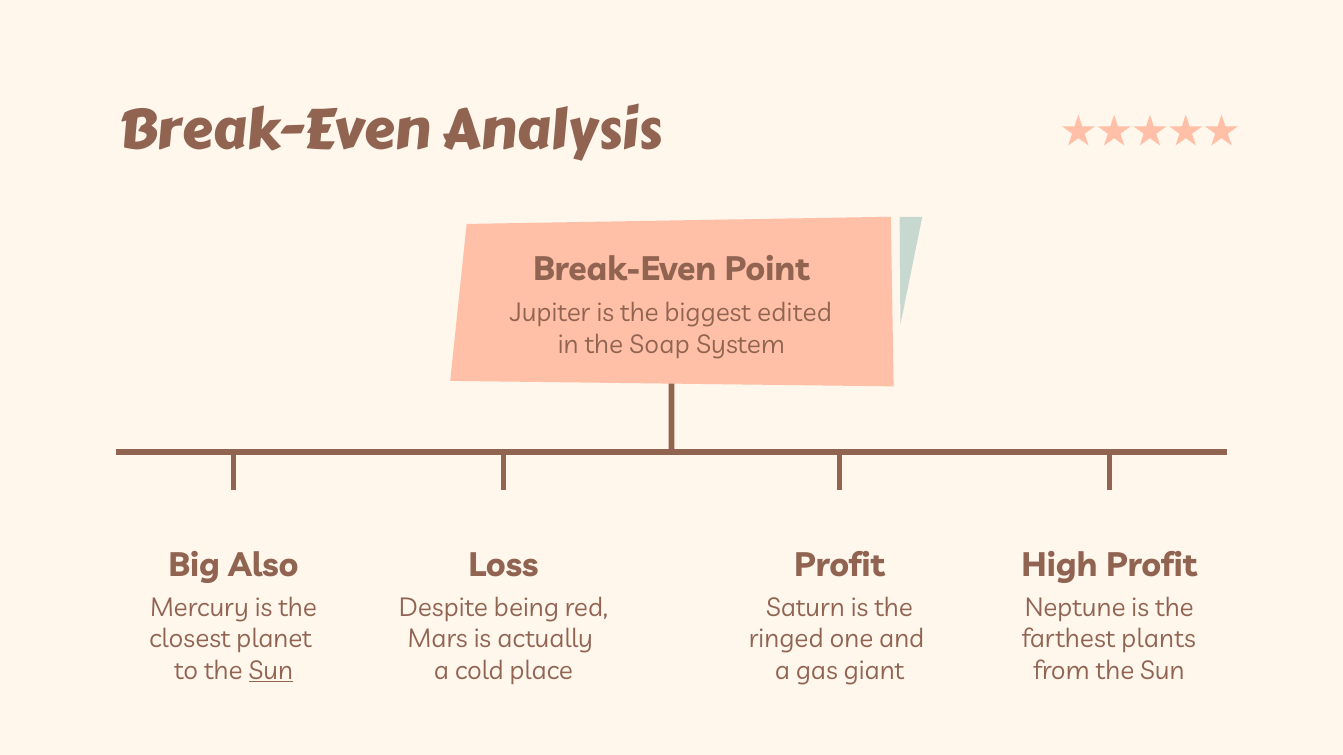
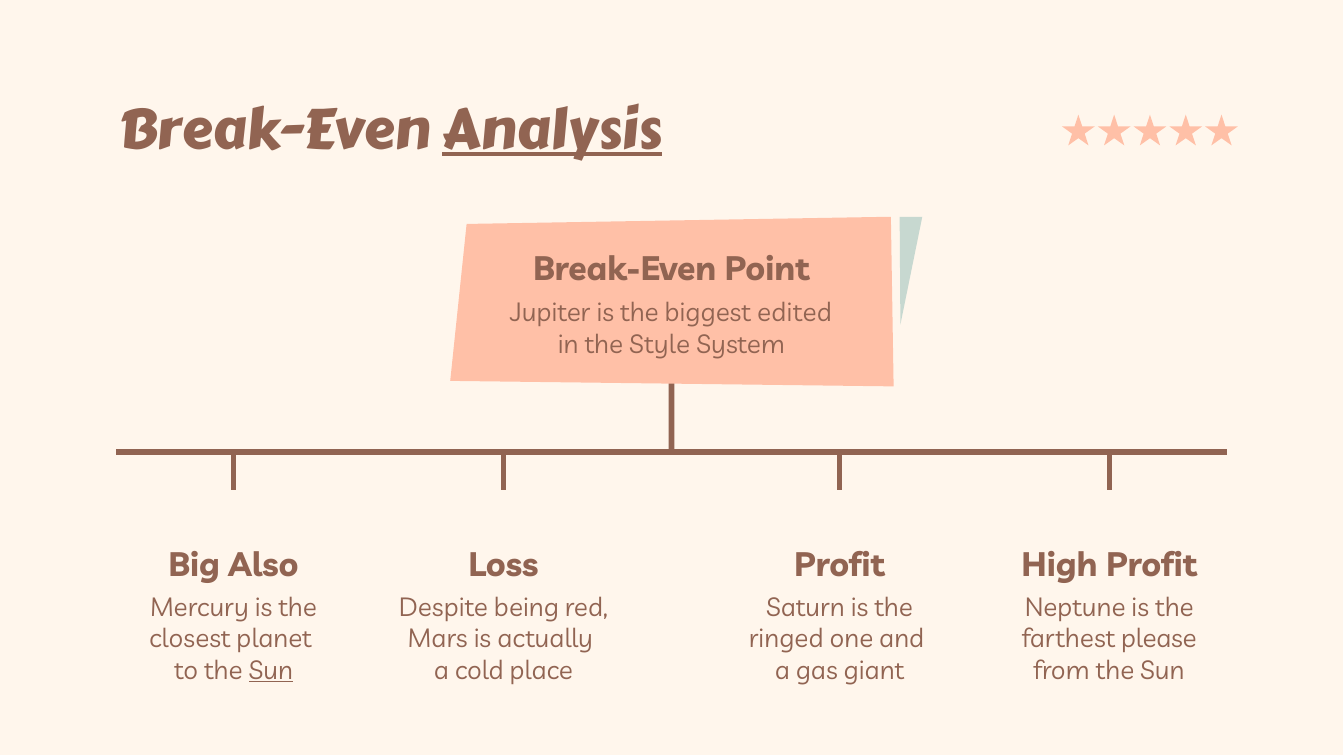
Analysis underline: none -> present (552, 130)
Soap: Soap -> Style (660, 345)
plants: plants -> please (1159, 640)
